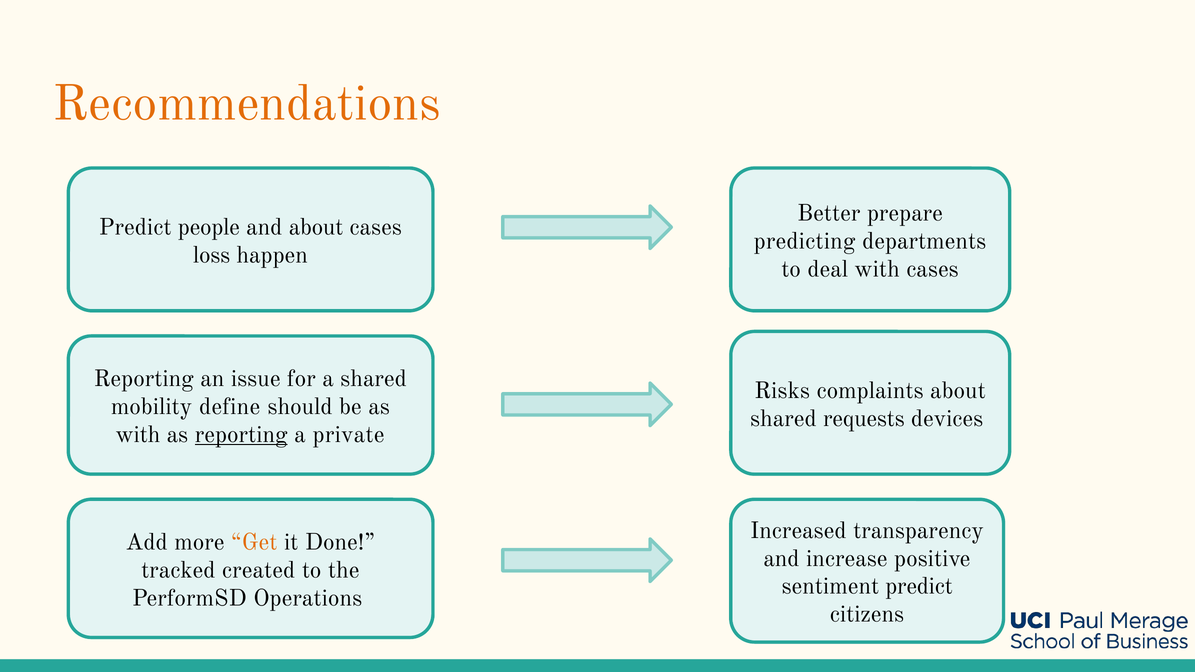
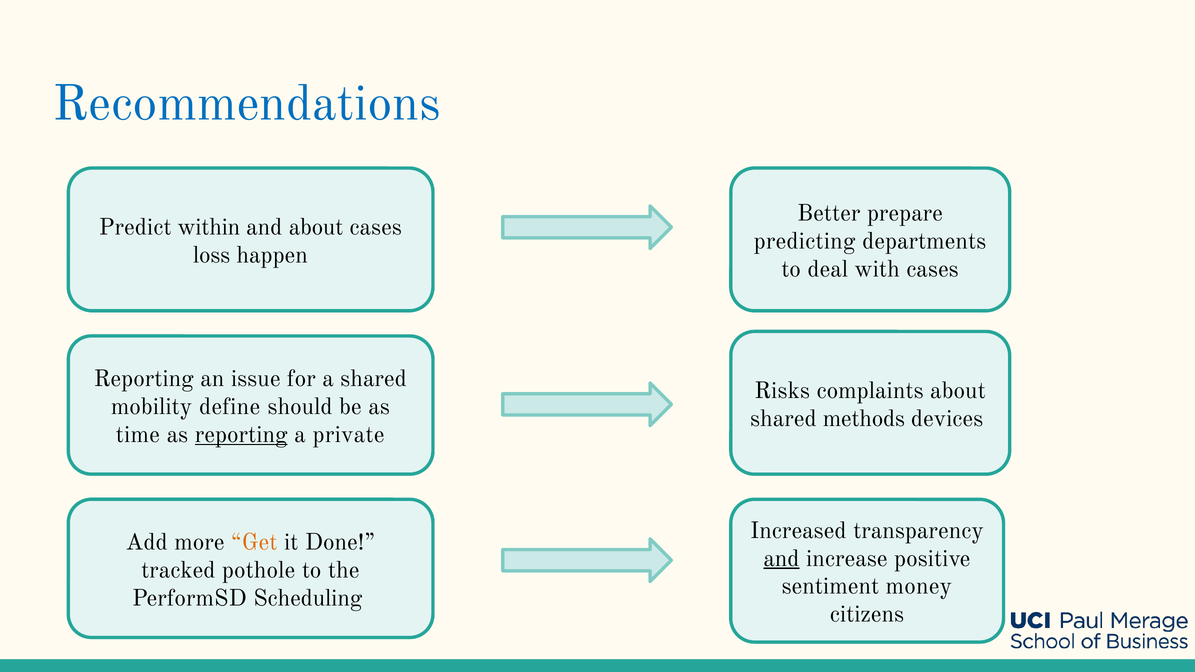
Recommendations colour: orange -> blue (247, 103)
people: people -> within (209, 227)
requests: requests -> methods (864, 418)
with: with -> time (138, 435)
and underline: none -> present (781, 559)
created: created -> pothole (259, 570)
sentiment predict: predict -> money (919, 586)
Operations: Operations -> Scheduling (308, 598)
